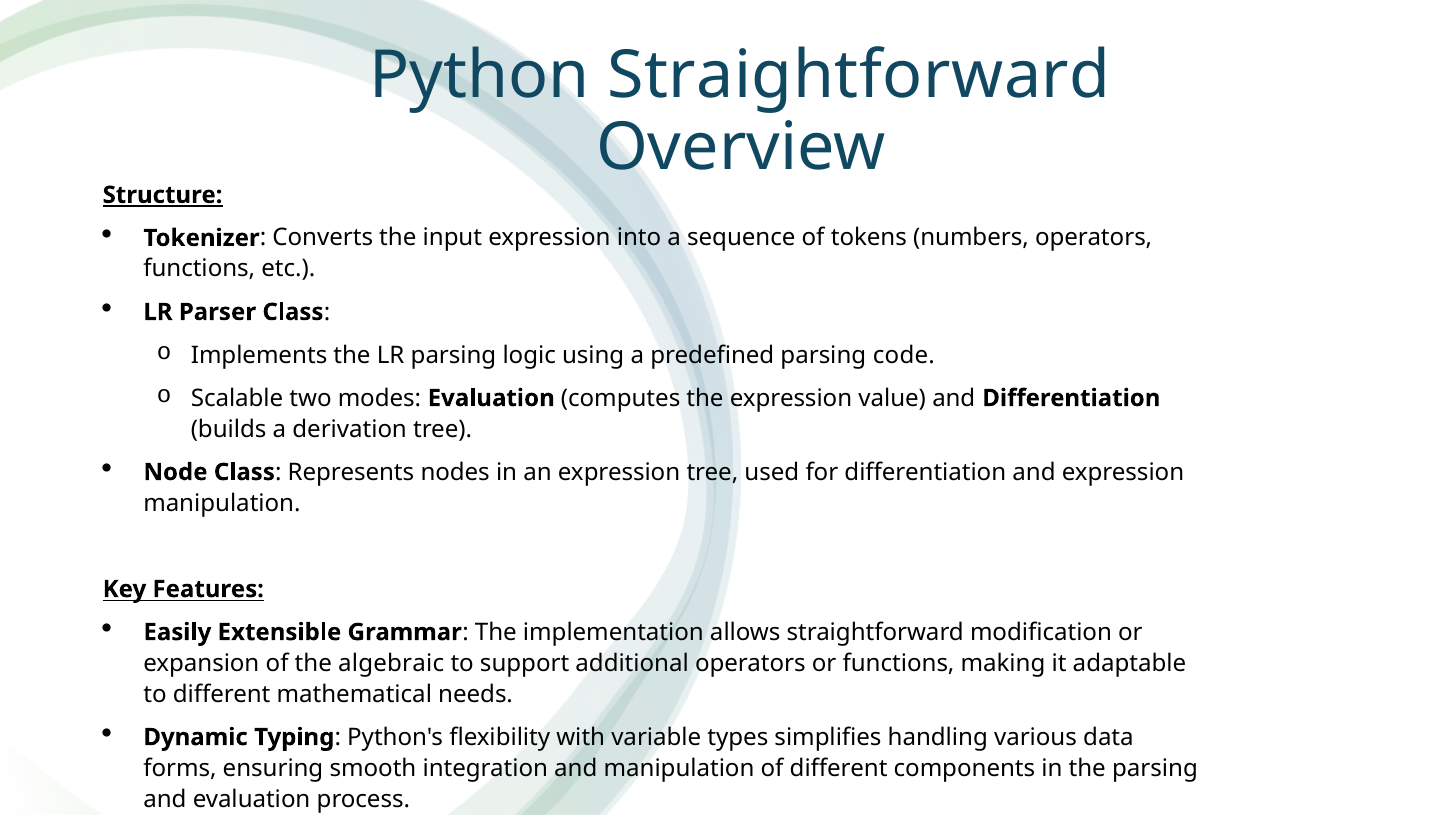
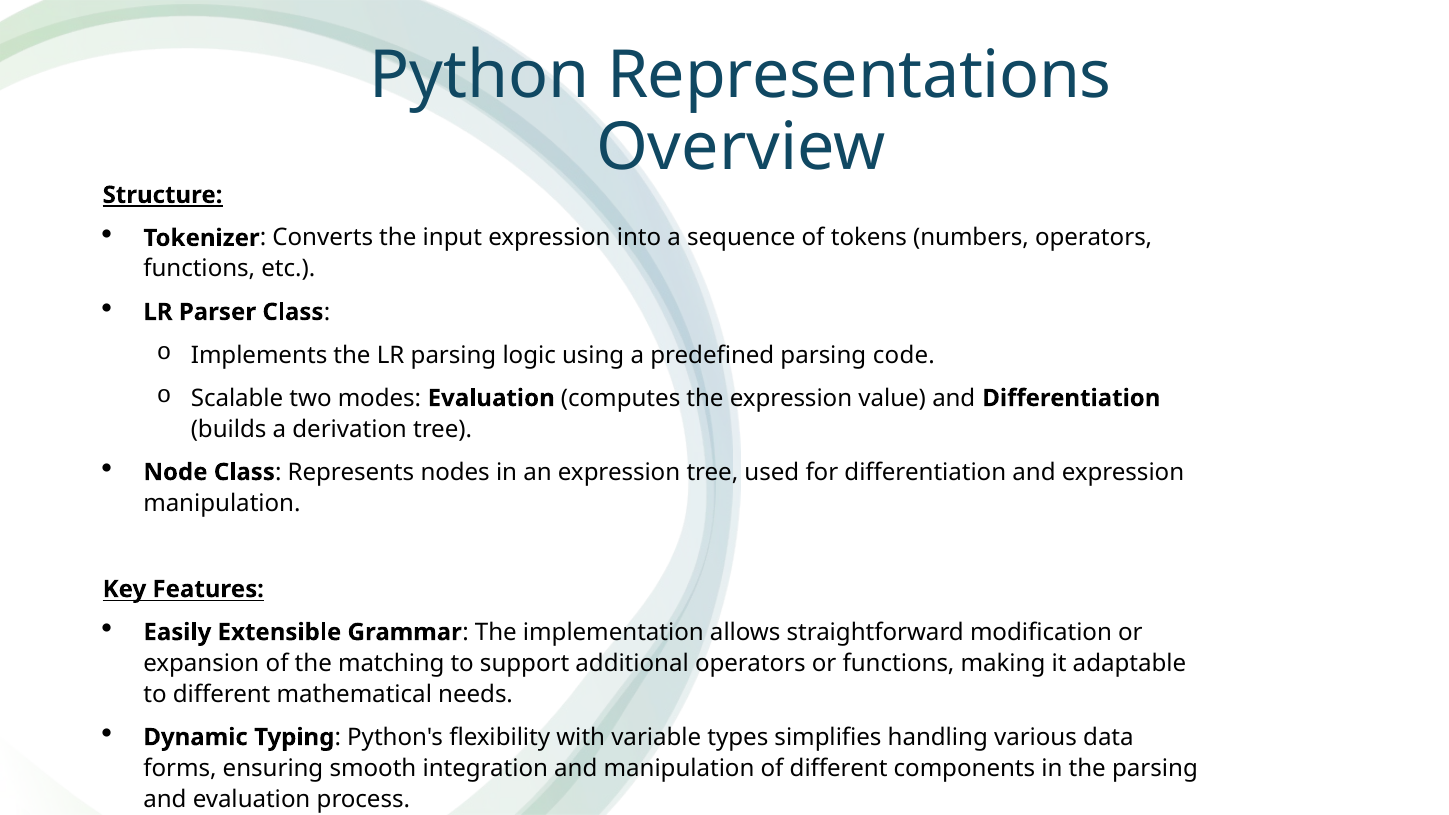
Python Straightforward: Straightforward -> Representations (859, 76)
algebraic: algebraic -> matching (391, 663)
